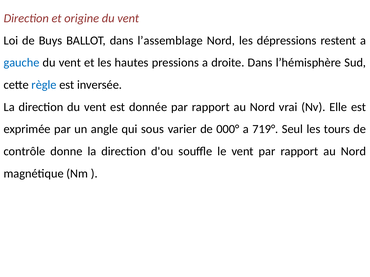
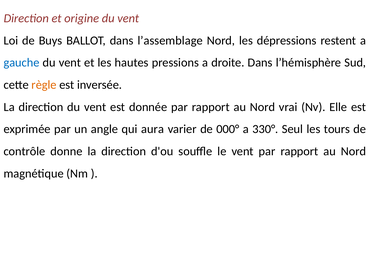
règle colour: blue -> orange (44, 85)
sous: sous -> aura (153, 129)
719°: 719° -> 330° (265, 129)
